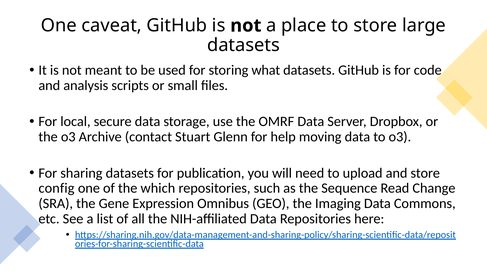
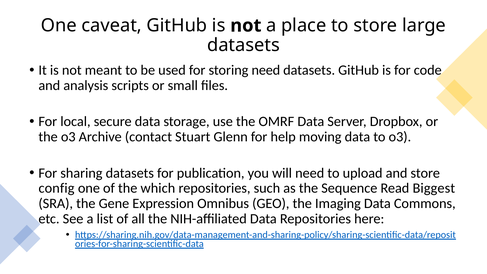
storing what: what -> need (266, 70)
Change: Change -> Biggest (434, 188)
